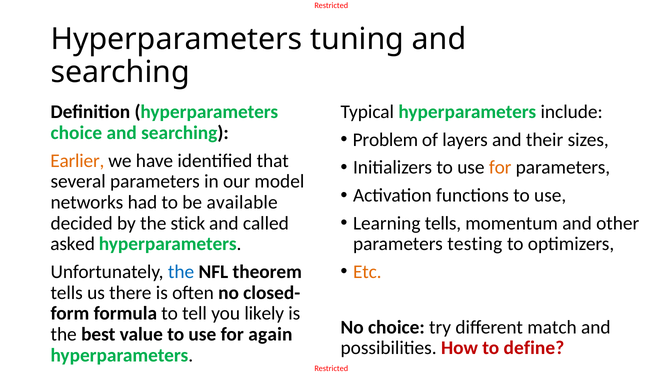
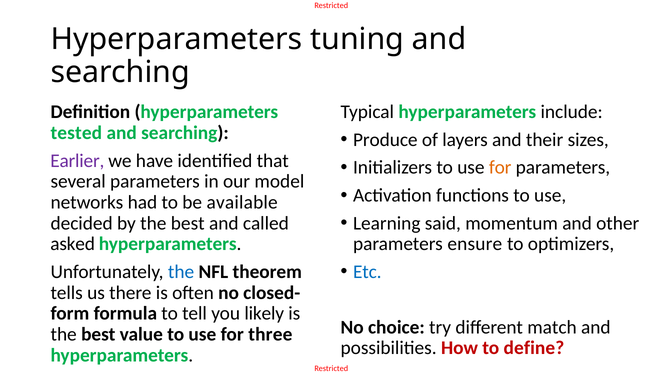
choice: choice -> tested (76, 133)
Problem: Problem -> Produce (385, 140)
Earlier colour: orange -> purple (77, 161)
Learning tells: tells -> said (443, 223)
by the stick: stick -> best (188, 223)
testing: testing -> ensure (475, 244)
Etc colour: orange -> blue (367, 272)
again: again -> three (270, 334)
